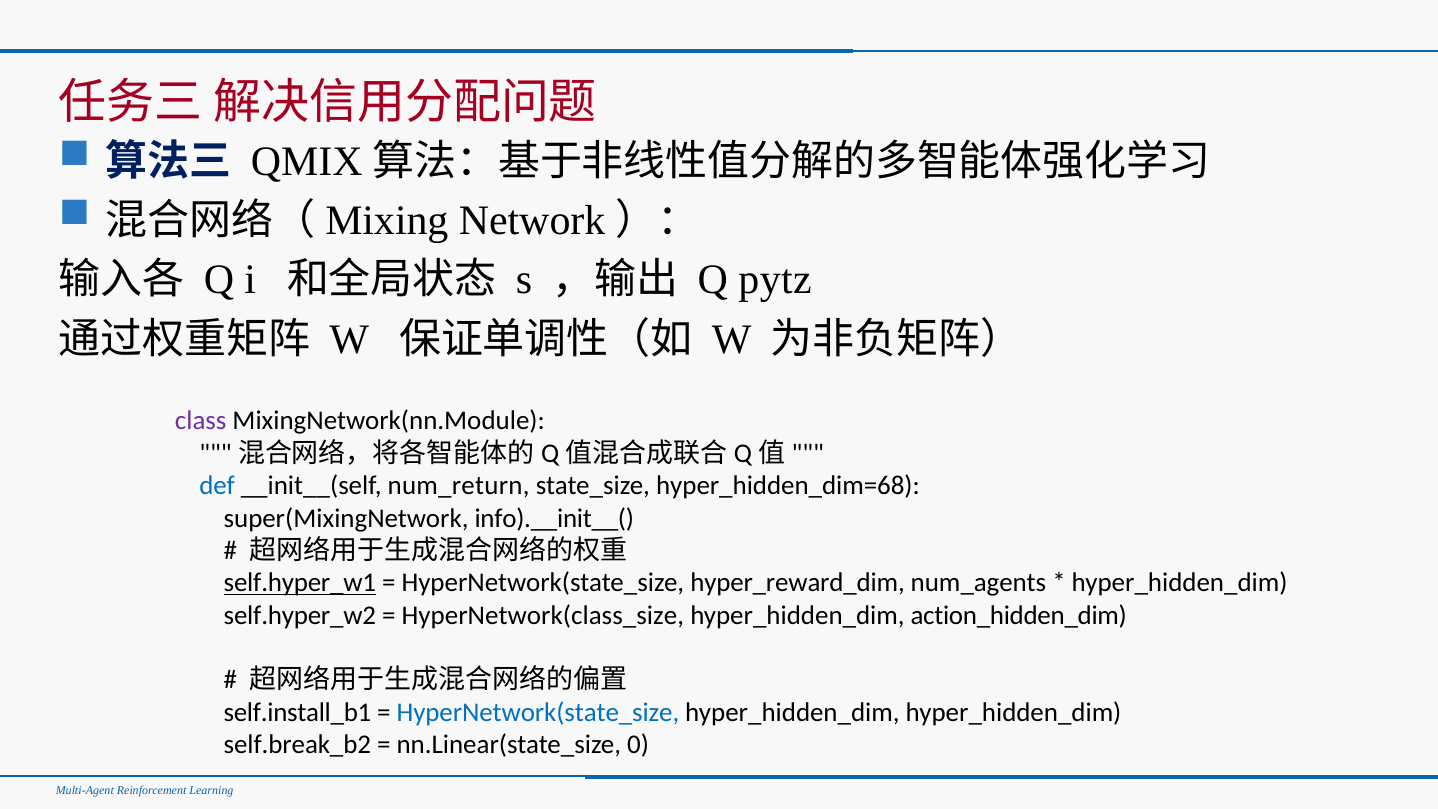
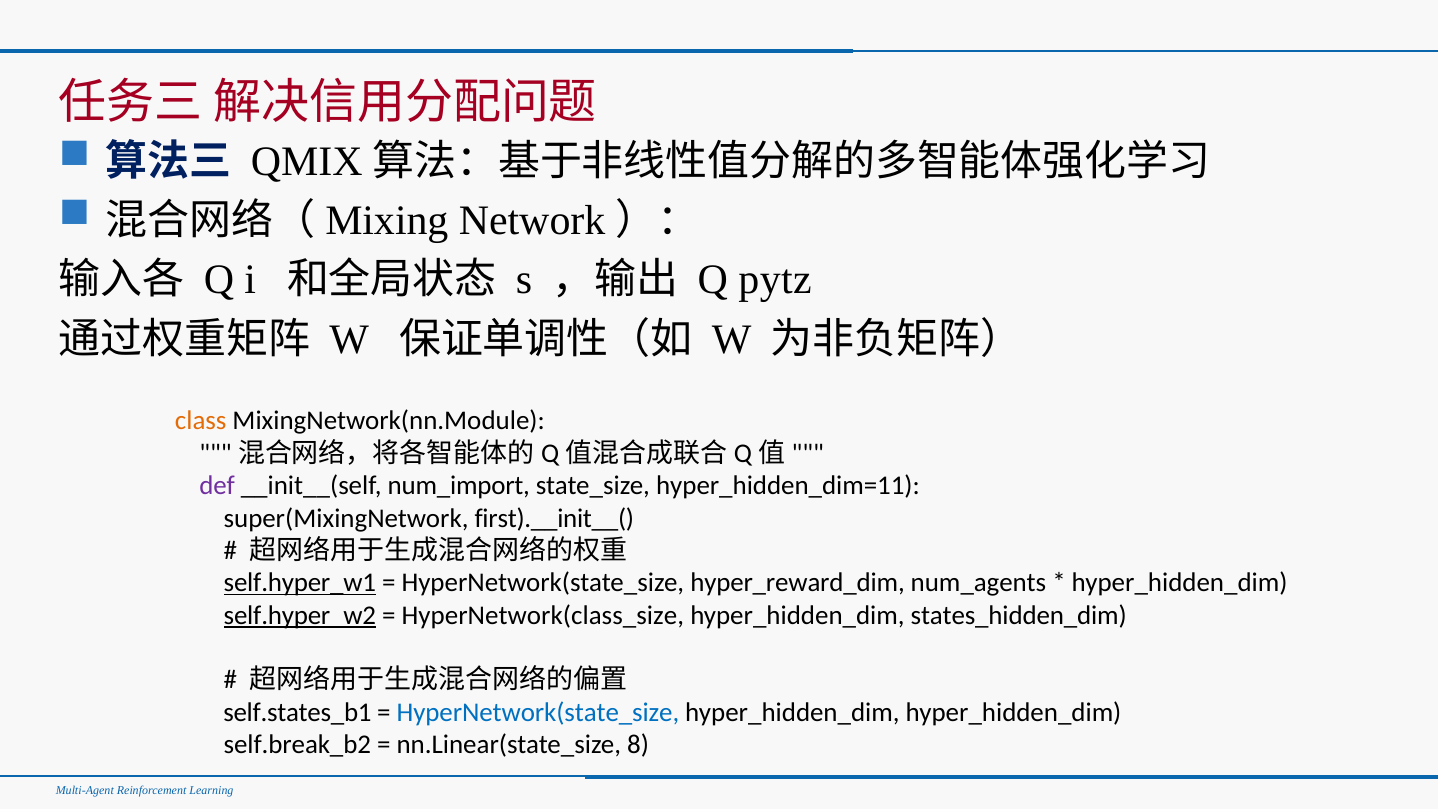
class colour: purple -> orange (201, 421)
def colour: blue -> purple (217, 486)
num_return: num_return -> num_import (459, 486)
hyper_hidden_dim=68: hyper_hidden_dim=68 -> hyper_hidden_dim=11 (788, 486)
info).__init__(: info).__init__( -> first).__init__( (554, 518)
self.hyper_w2 underline: none -> present (300, 615)
action_hidden_dim: action_hidden_dim -> states_hidden_dim (1019, 615)
self.install_b1: self.install_b1 -> self.states_b1 (297, 712)
0: 0 -> 8 (638, 745)
